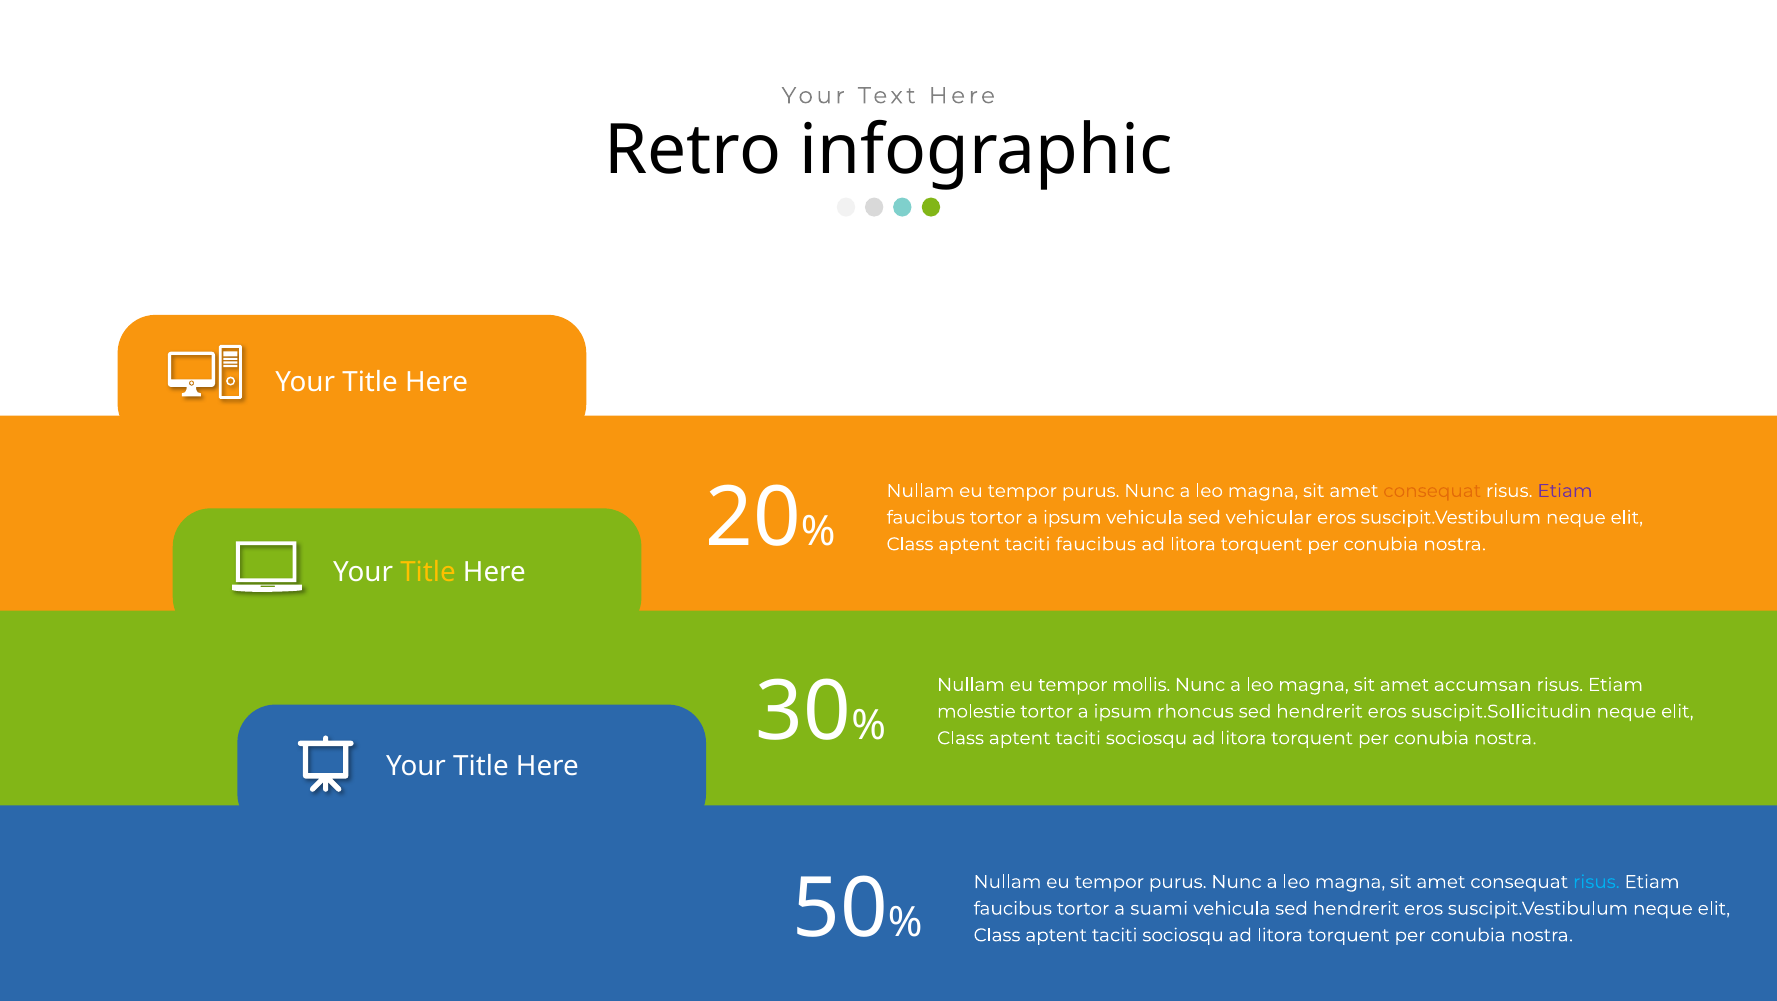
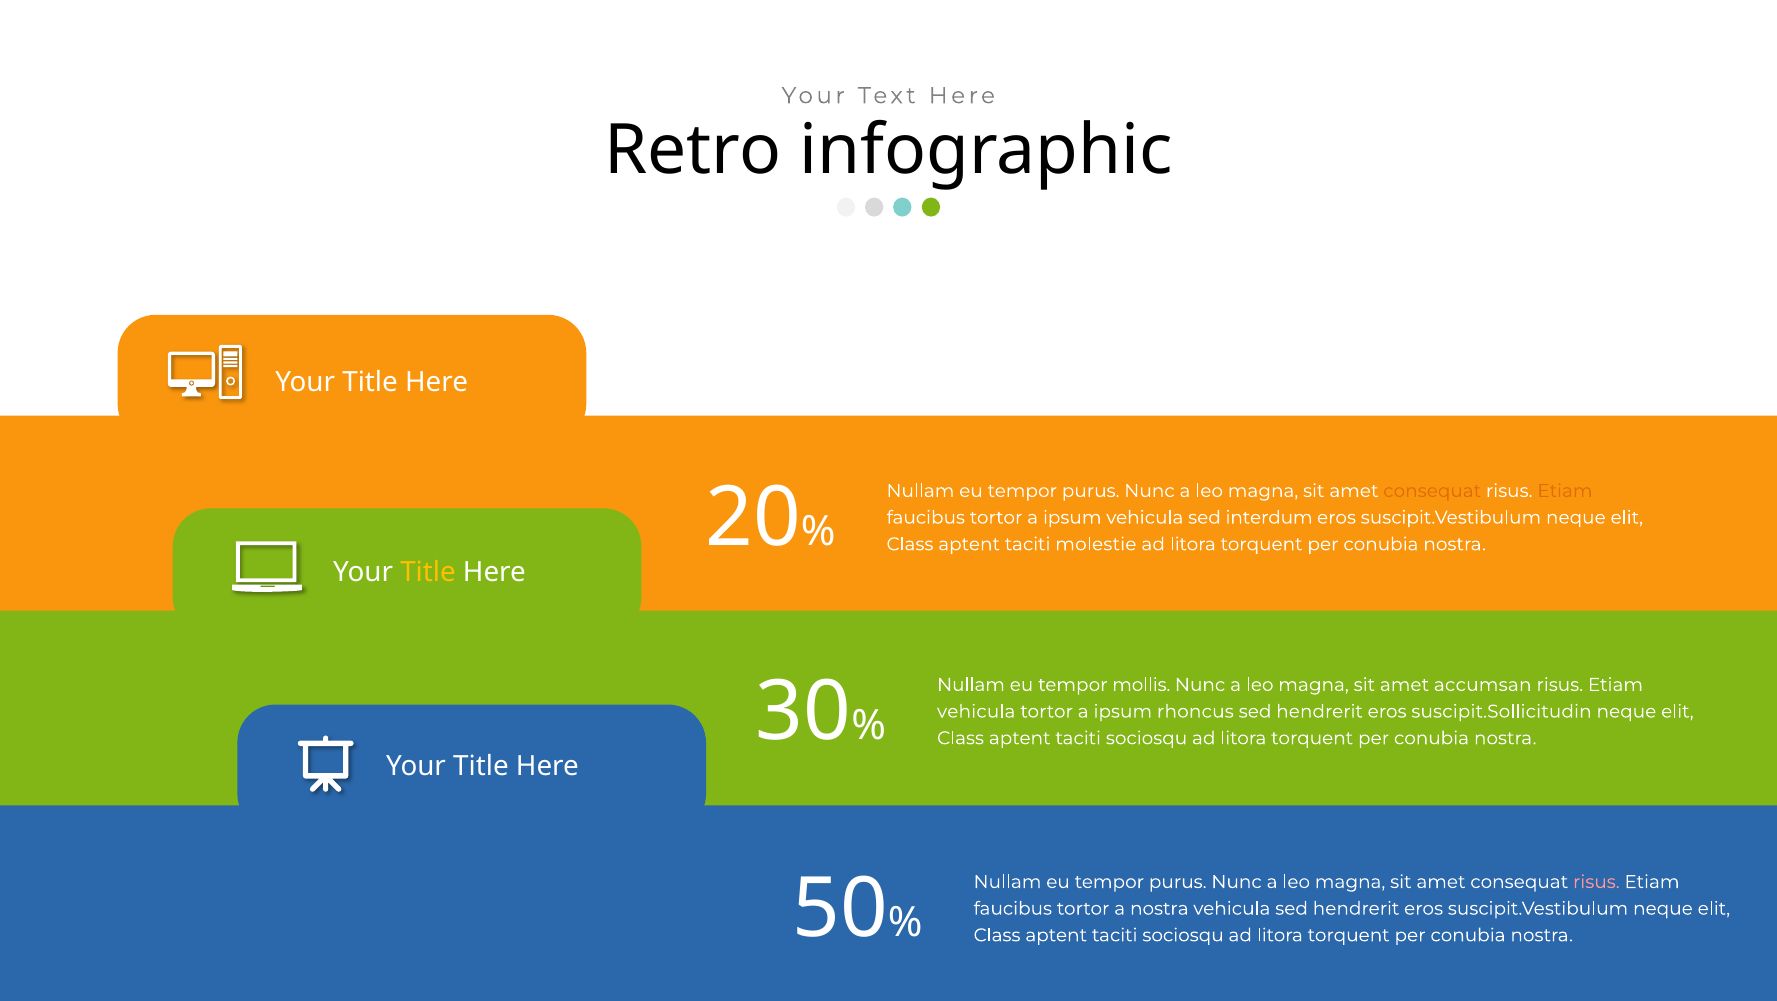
Etiam colour: purple -> orange (1565, 491)
vehicular: vehicular -> interdum (1269, 518)
taciti faucibus: faucibus -> molestie (1096, 544)
molestie: molestie -> vehicula (976, 712)
risus colour: light blue -> pink (1596, 882)
a suami: suami -> nostra (1159, 909)
